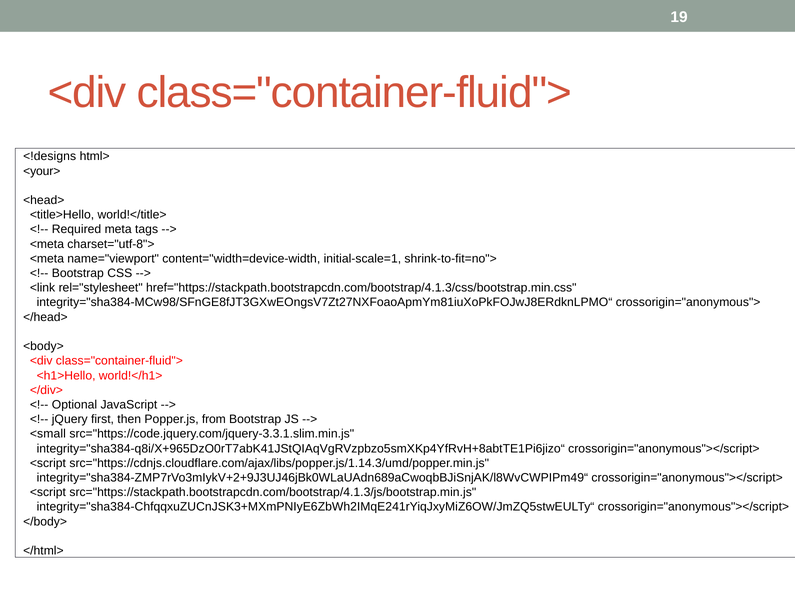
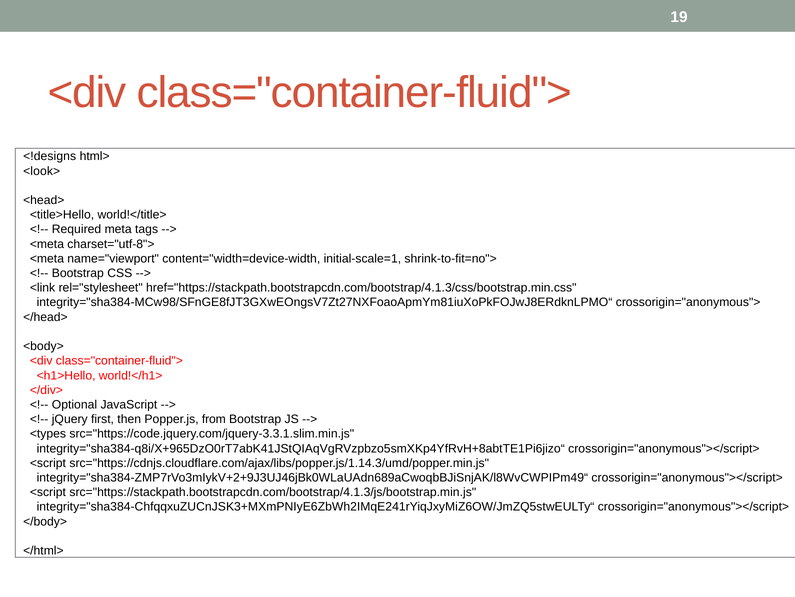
<your>: <your> -> <look> (42, 171)
<small: <small -> <types (48, 433)
